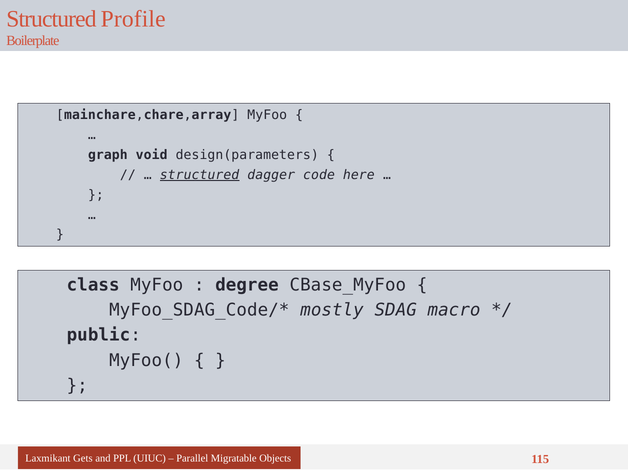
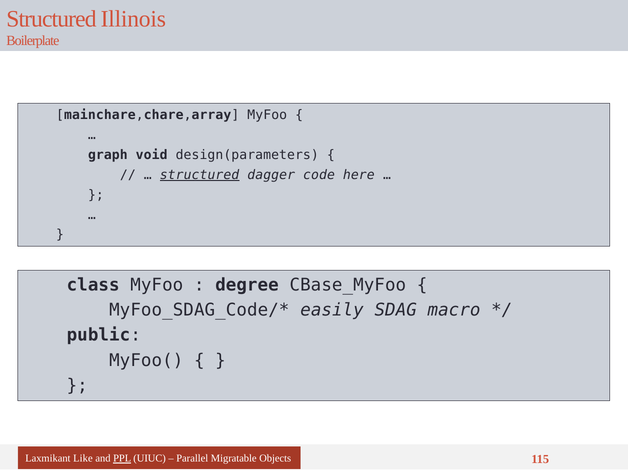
Profile: Profile -> Illinois (133, 19)
mostly: mostly -> easily (332, 310)
Gets: Gets -> Like (83, 458)
PPL underline: none -> present (122, 458)
